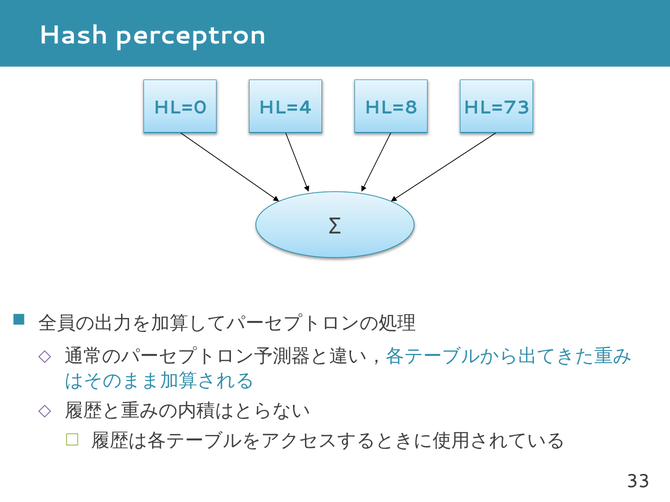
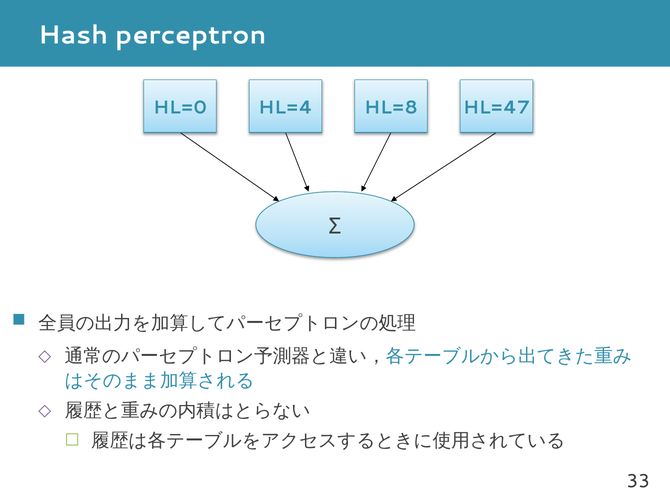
HL=73: HL=73 -> HL=47 (497, 107)
